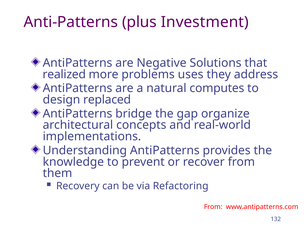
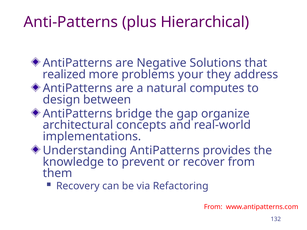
Investment: Investment -> Hierarchical (205, 22)
uses: uses -> your (191, 75)
replaced: replaced -> between (107, 100)
